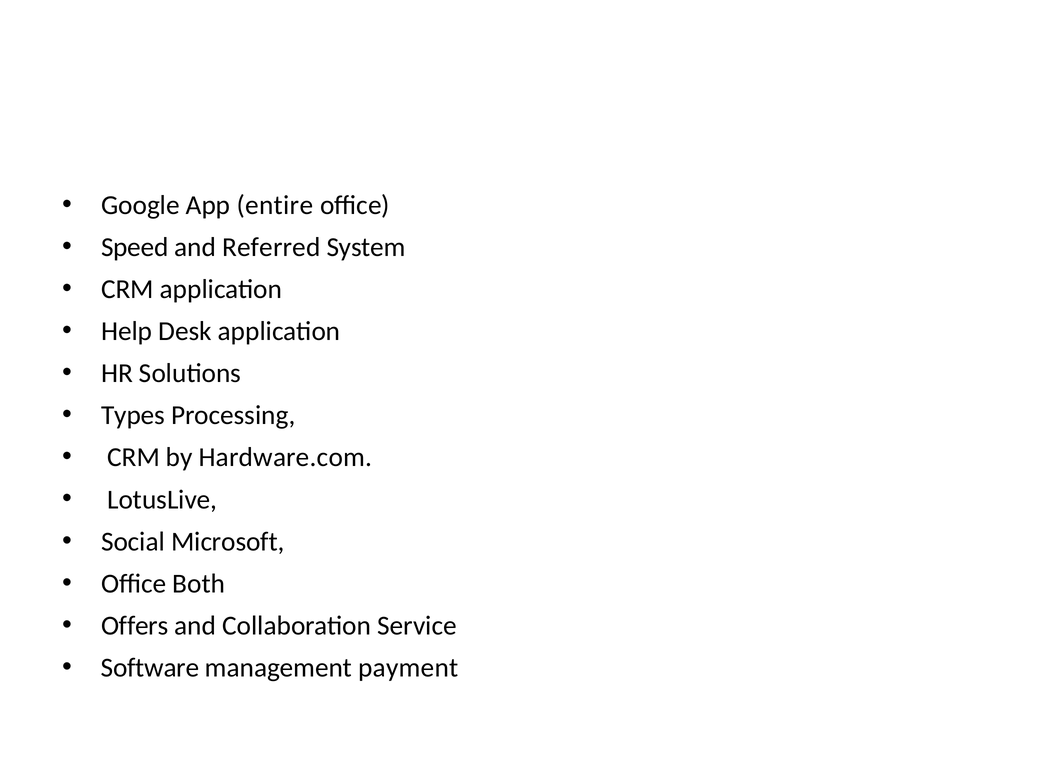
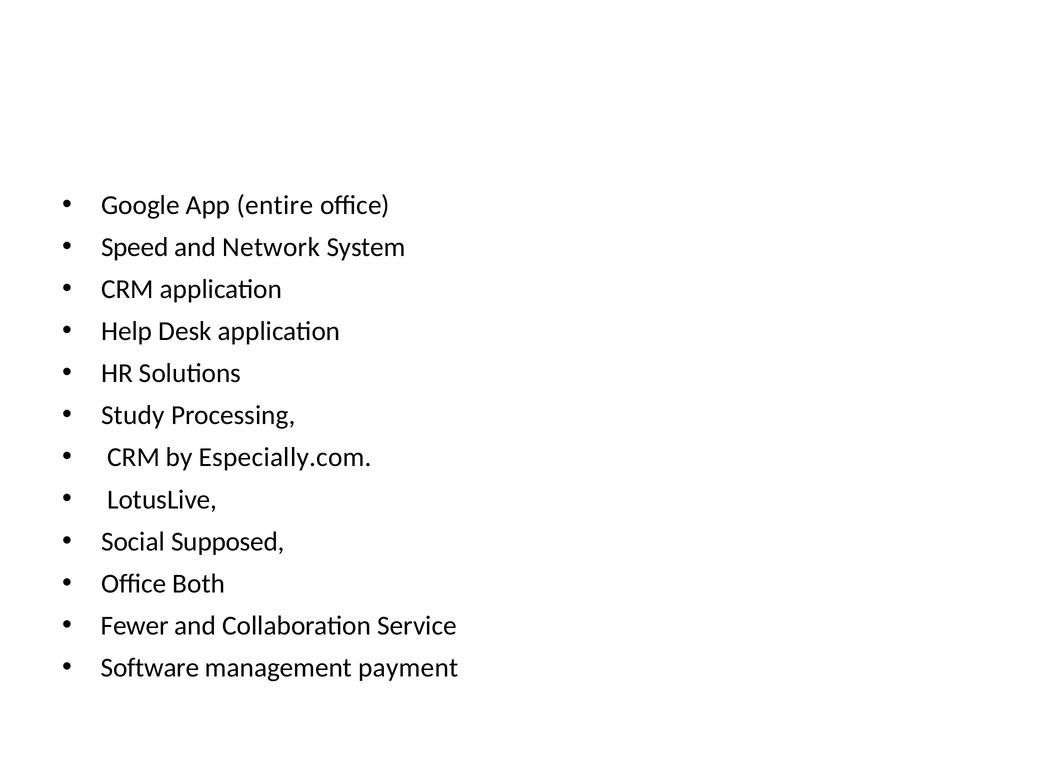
Referred: Referred -> Network (271, 247)
Types: Types -> Study (133, 415)
Hardware.com: Hardware.com -> Especially.com (285, 457)
Microsoft: Microsoft -> Supposed (228, 541)
Offers: Offers -> Fewer (135, 626)
